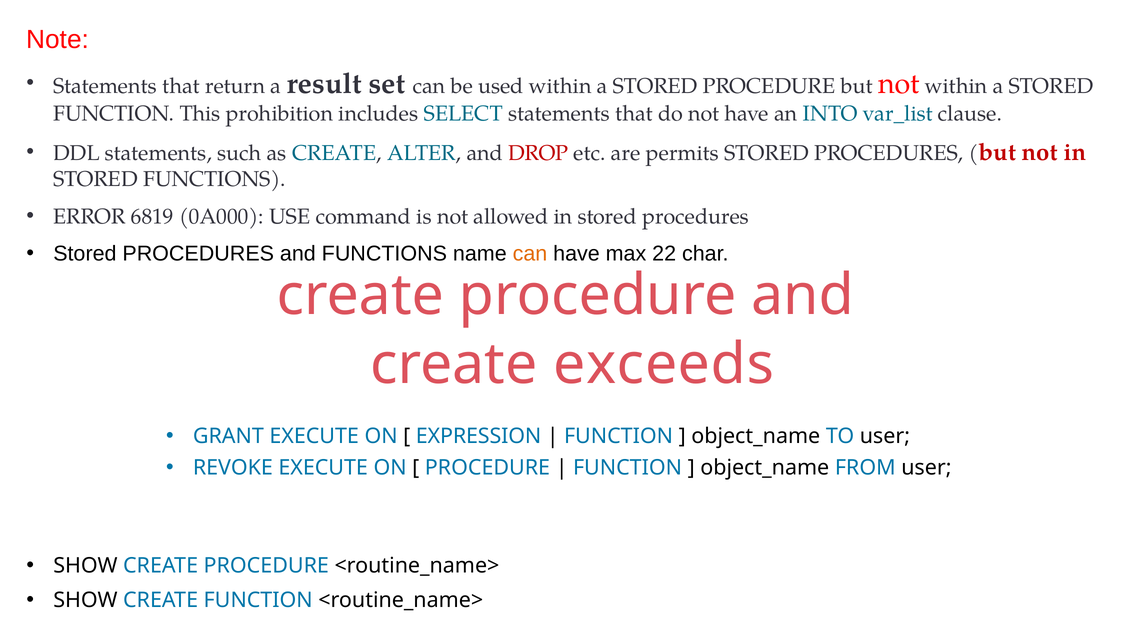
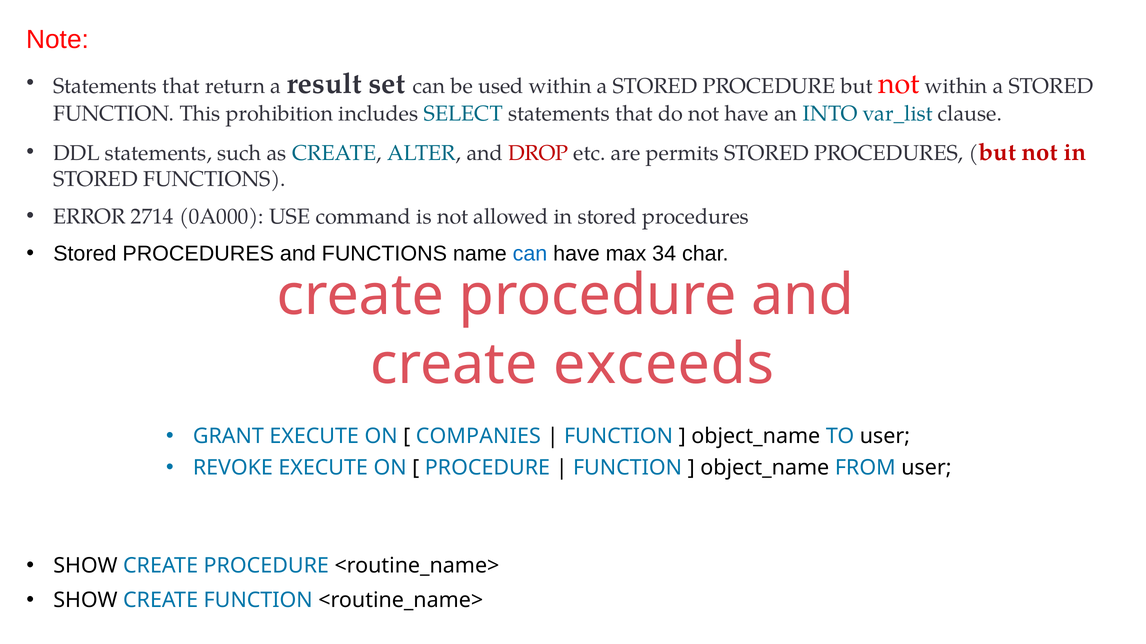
6819: 6819 -> 2714 (152, 217)
can colour: orange -> blue (530, 254)
22: 22 -> 34 (664, 254)
EXPRESSION: EXPRESSION -> COMPANIES (478, 437)
